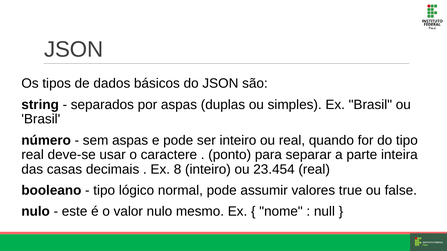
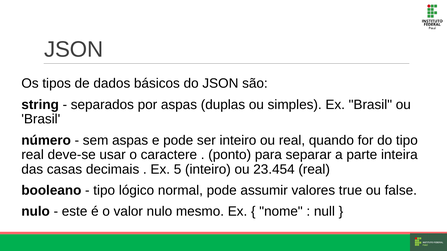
8: 8 -> 5 (178, 170)
